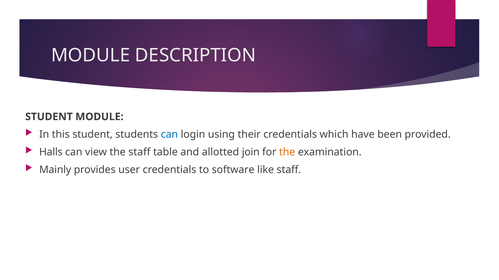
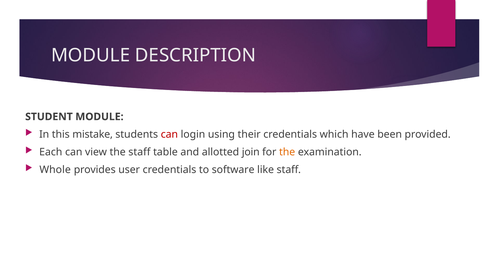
this student: student -> mistake (93, 135)
can colour: blue -> red (169, 135)
Halls: Halls -> Each (51, 152)
Mainly: Mainly -> Whole (55, 170)
